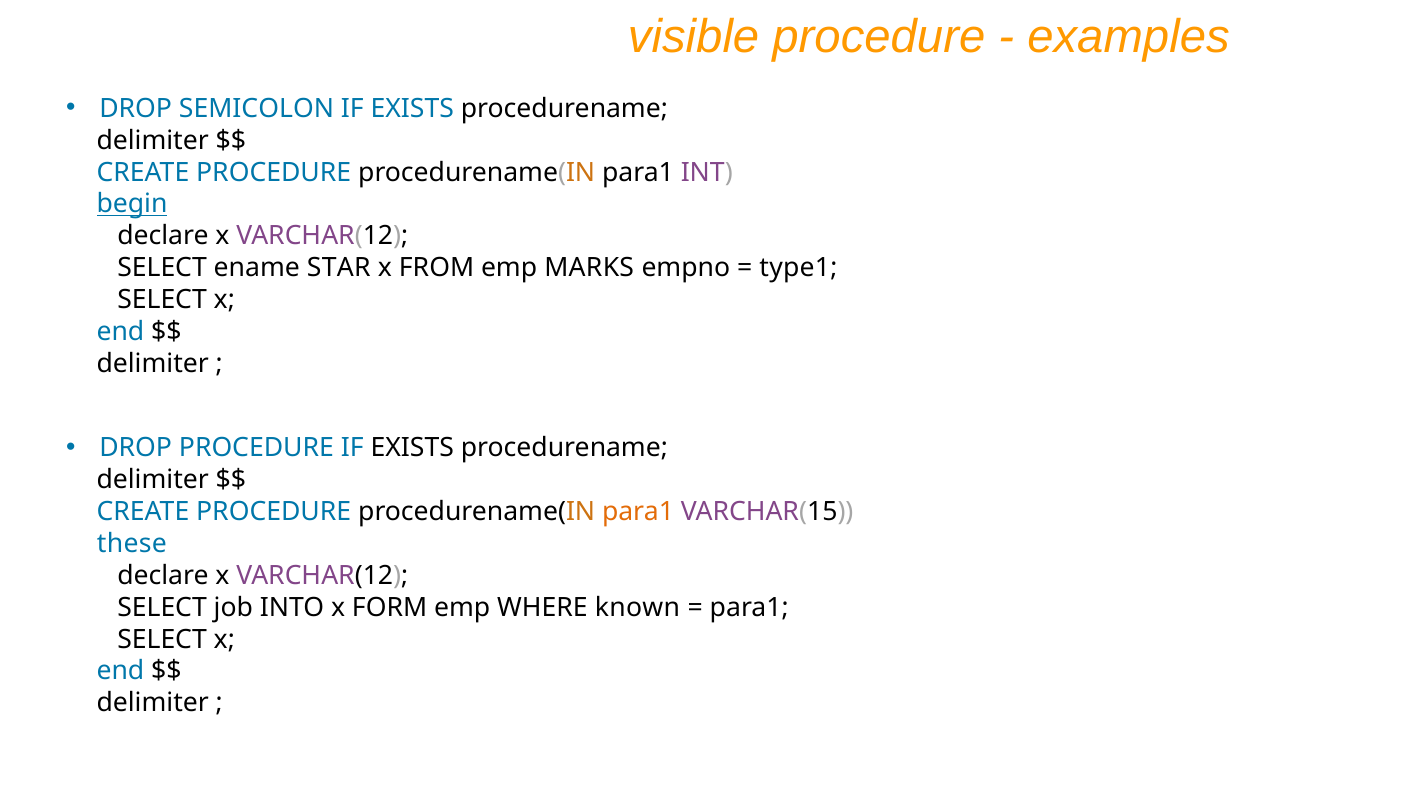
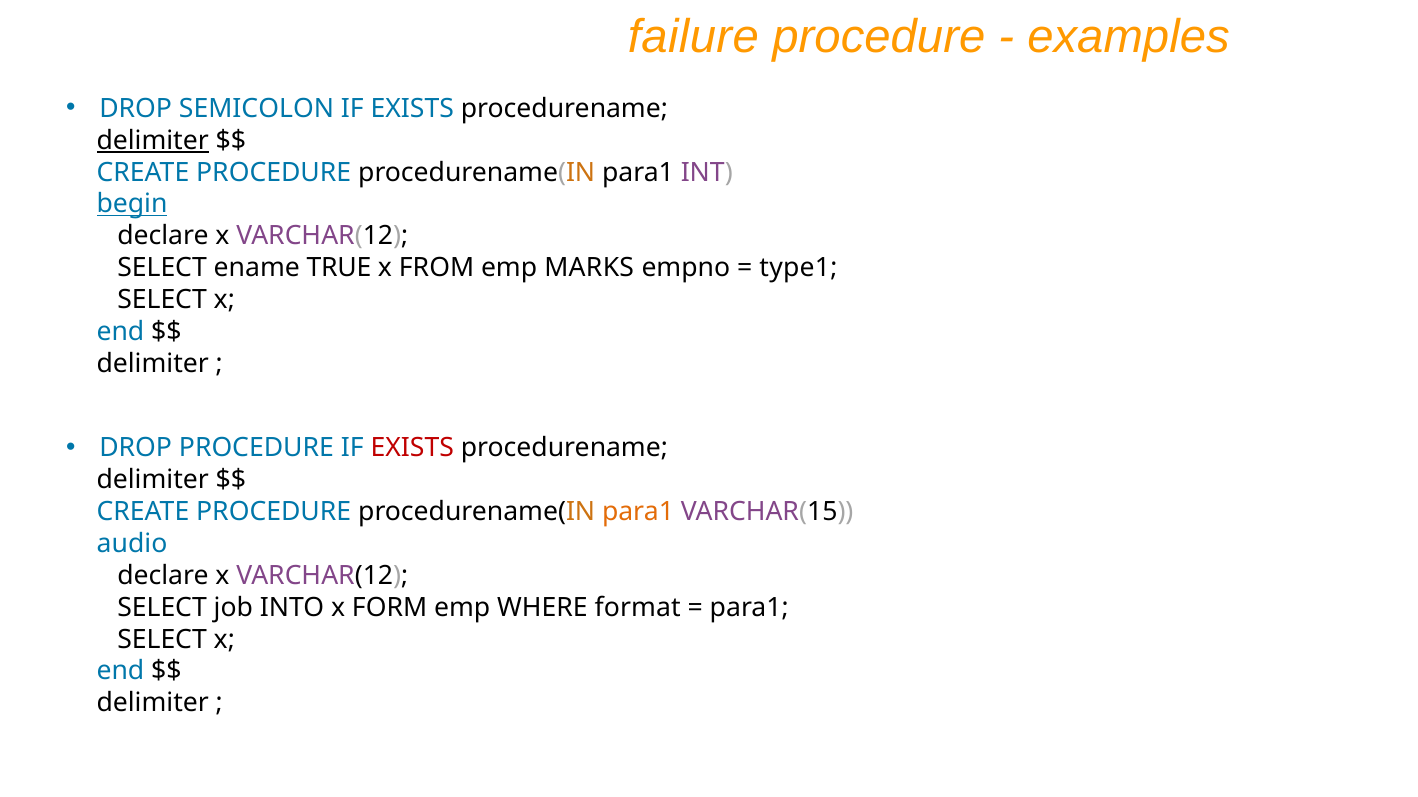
visible: visible -> failure (693, 37)
delimiter underline: none -> present (153, 141)
STAR: STAR -> TRUE (339, 268)
EXISTS colour: black -> red (412, 448)
these: these -> audio (132, 544)
known: known -> format (638, 608)
